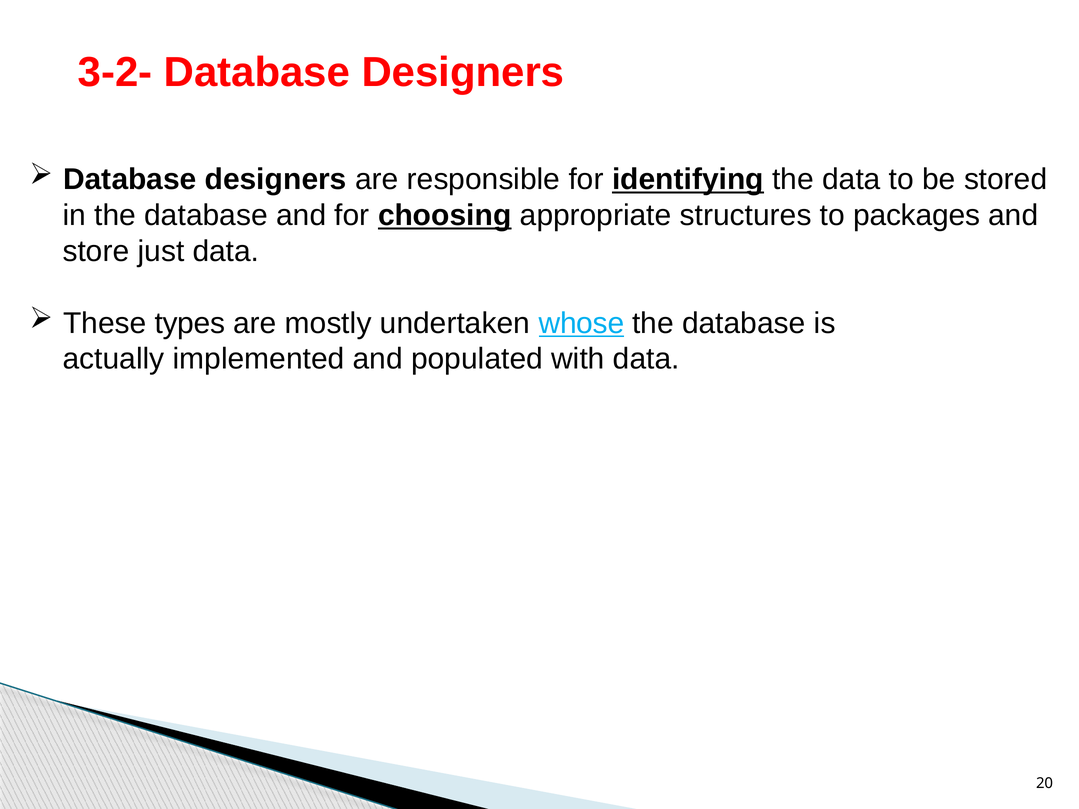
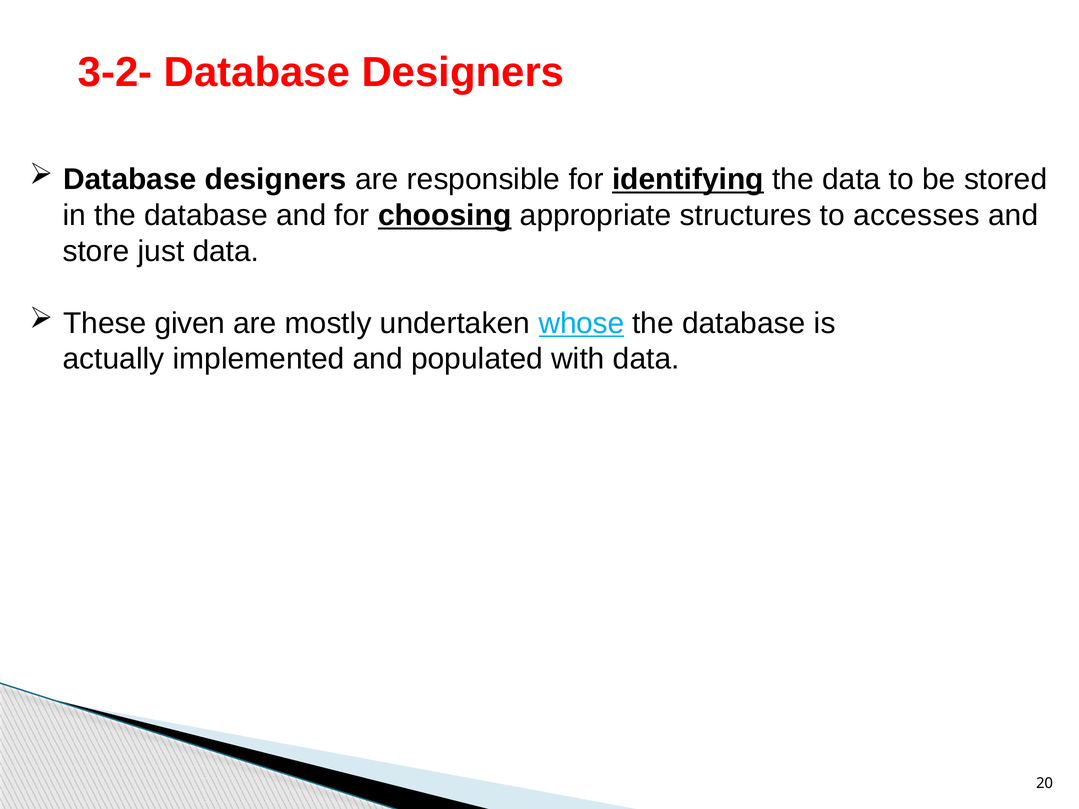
packages: packages -> accesses (916, 215)
types: types -> given (190, 323)
